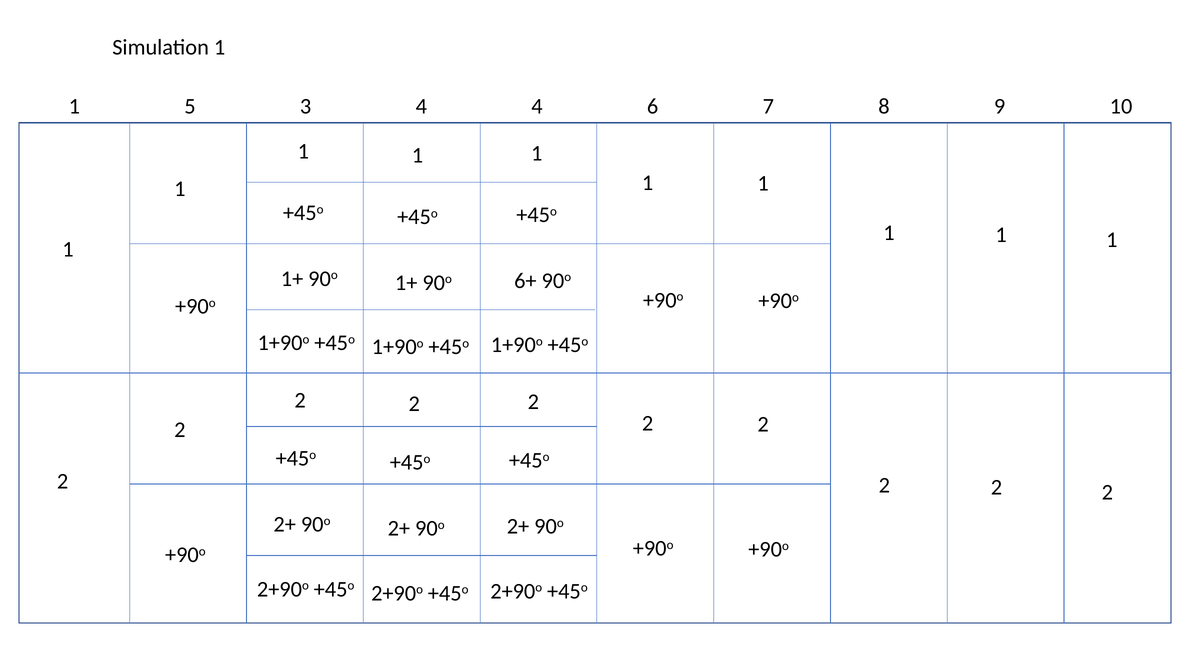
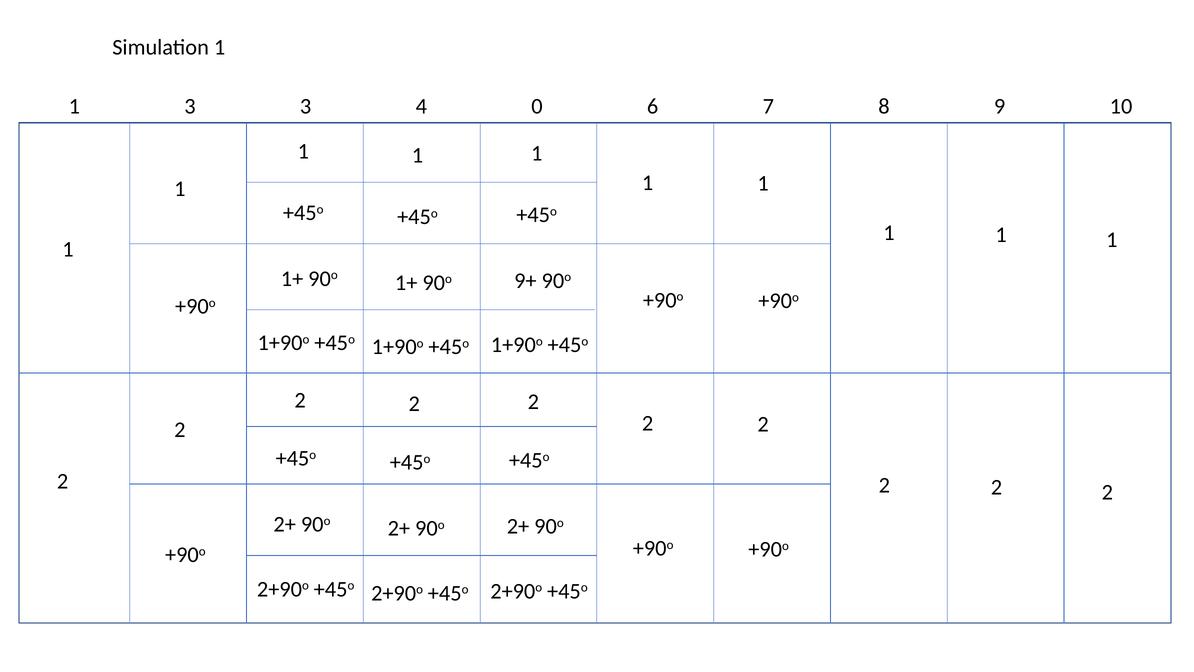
1 5: 5 -> 3 (190, 106)
4 4: 4 -> 0 (537, 106)
6+: 6+ -> 9+ (525, 281)
